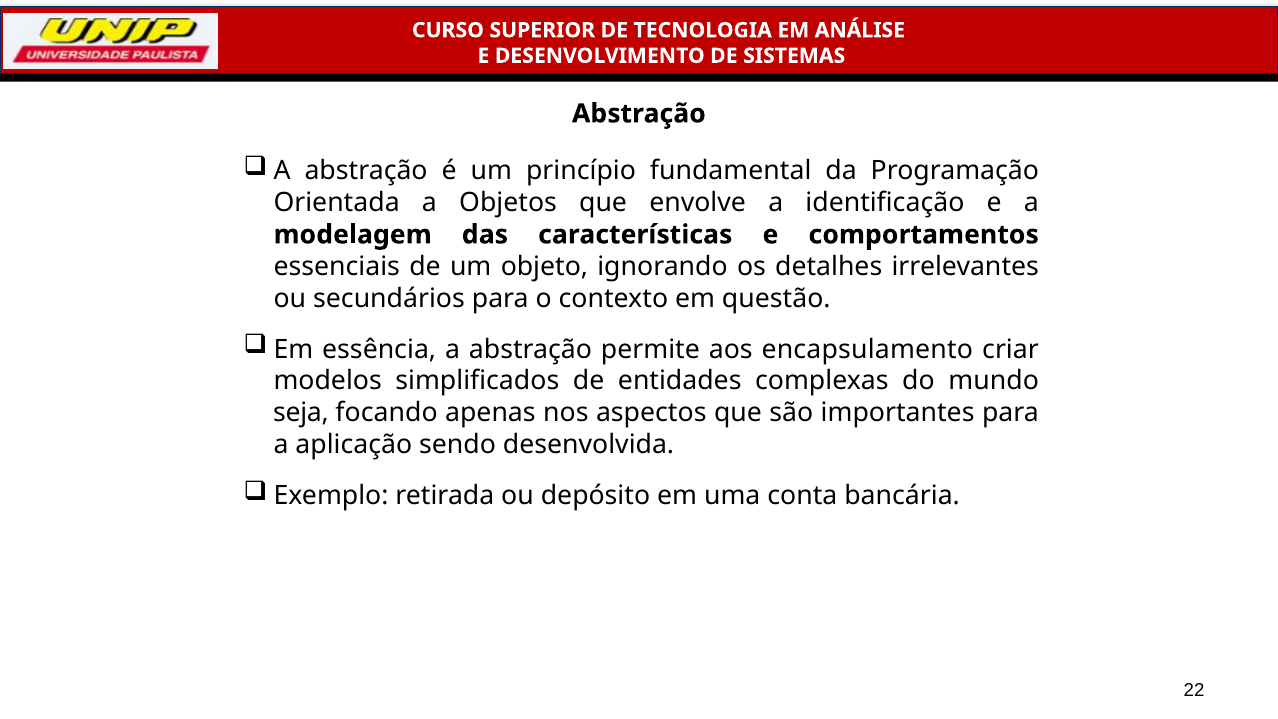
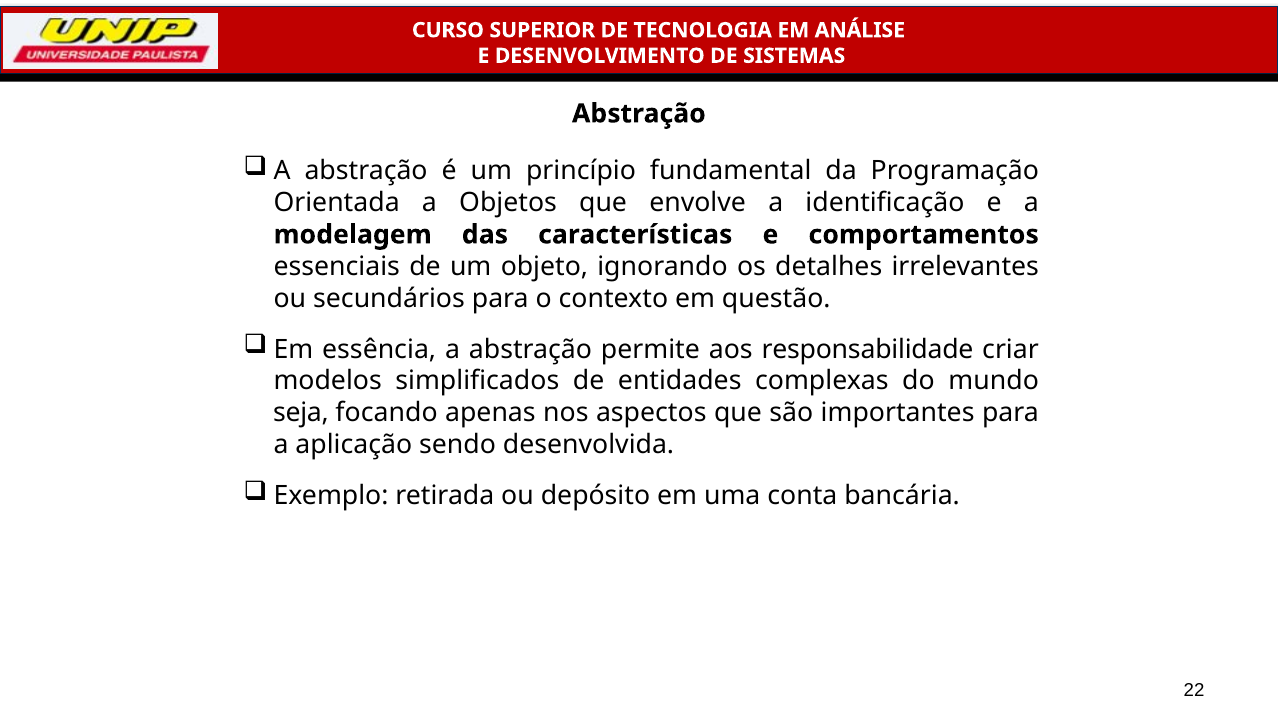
encapsulamento: encapsulamento -> responsabilidade (868, 349)
